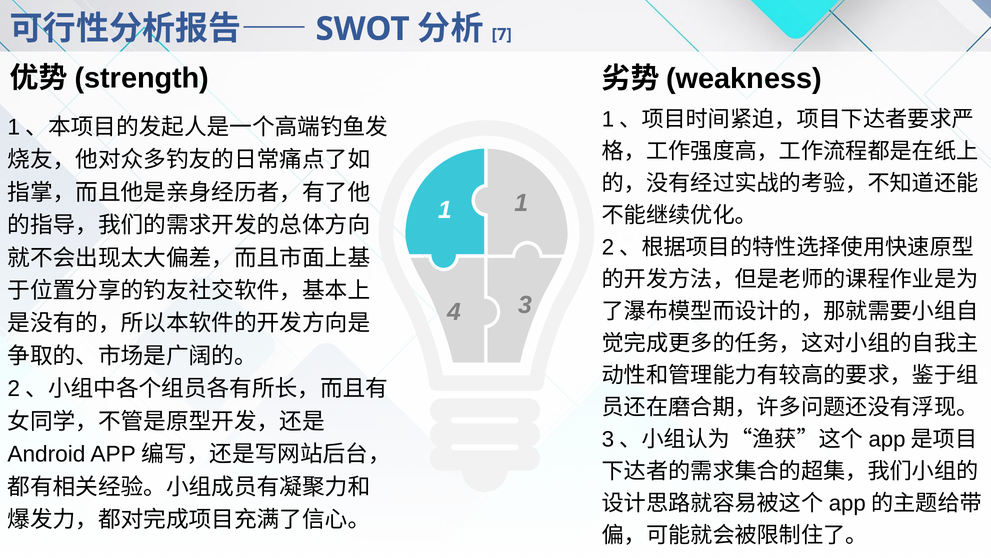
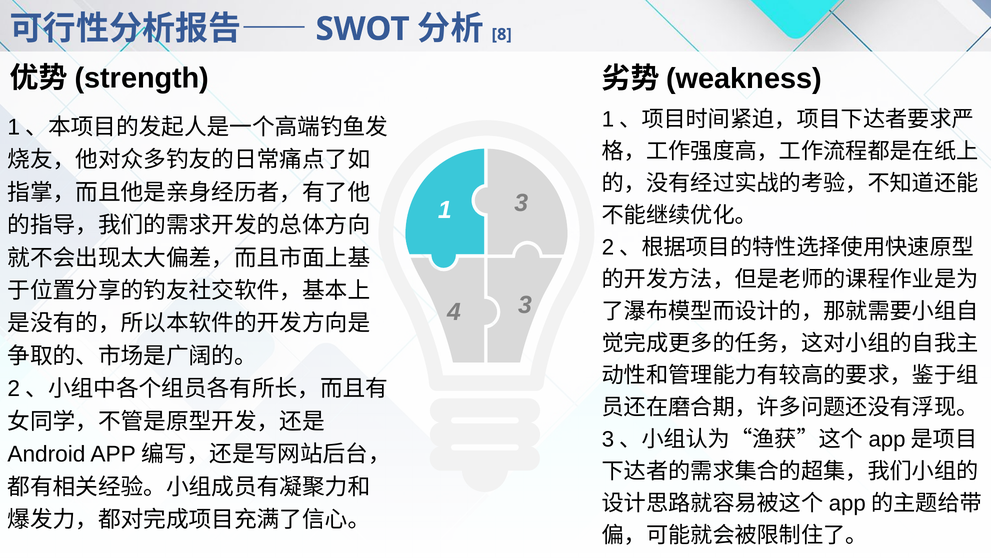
7: 7 -> 8 (502, 34)
1 1: 1 -> 3 (521, 203)
